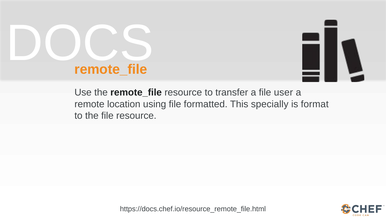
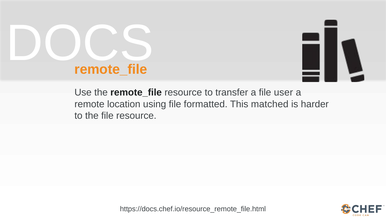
specially: specially -> matched (270, 104)
format: format -> harder (315, 104)
